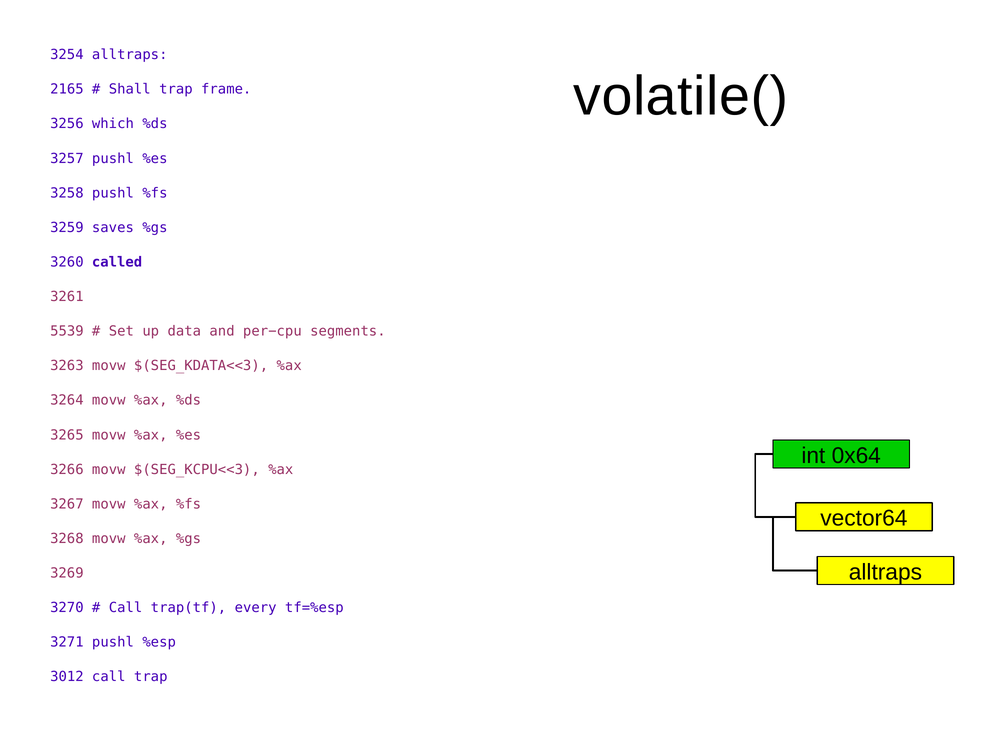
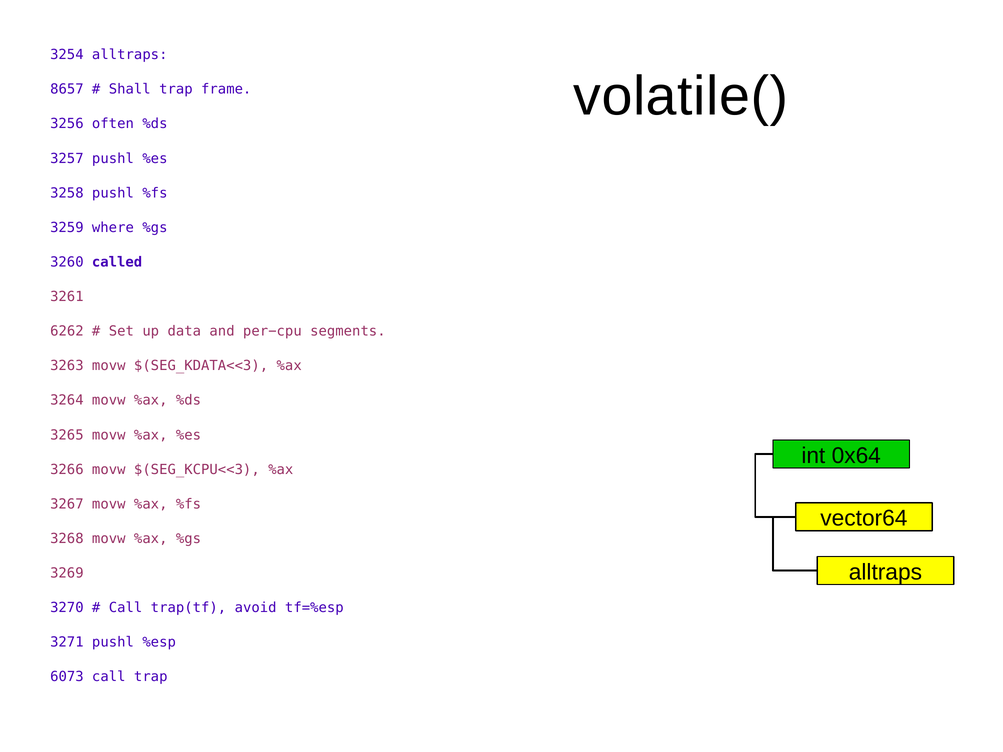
2165: 2165 -> 8657 (67, 89)
which: which -> often (113, 124)
saves: saves -> where (113, 228)
5539: 5539 -> 6262 (67, 331)
every: every -> avoid (256, 608)
3012: 3012 -> 6073 (67, 677)
